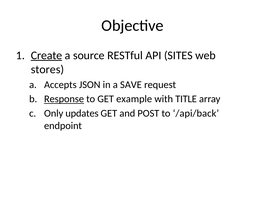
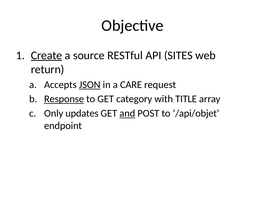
stores: stores -> return (48, 70)
JSON underline: none -> present (90, 85)
SAVE: SAVE -> CARE (131, 85)
example: example -> category (134, 99)
and underline: none -> present (127, 114)
/api/back: /api/back -> /api/objet (196, 114)
